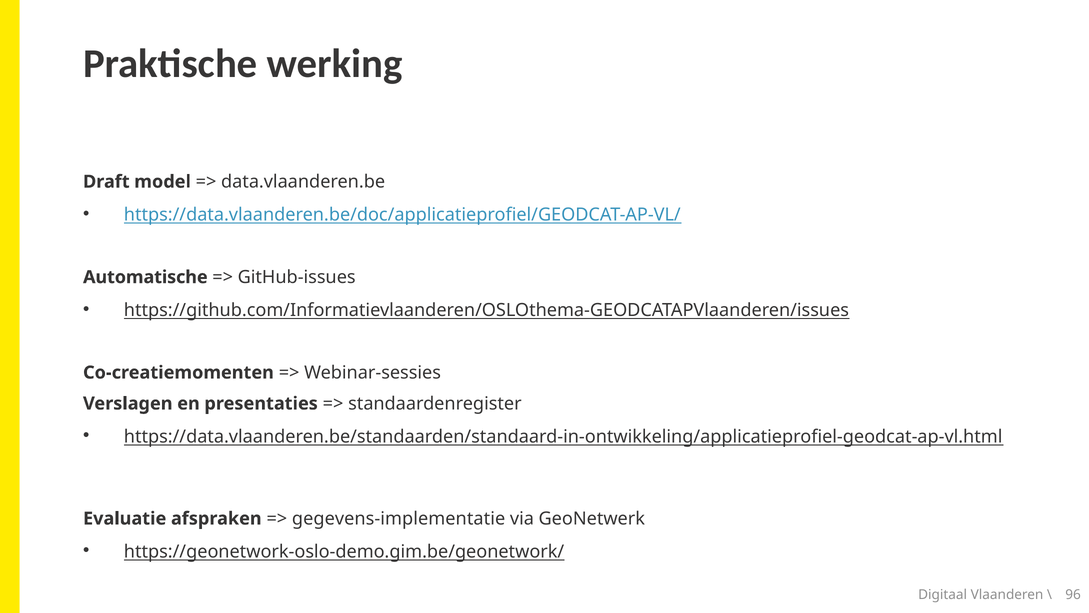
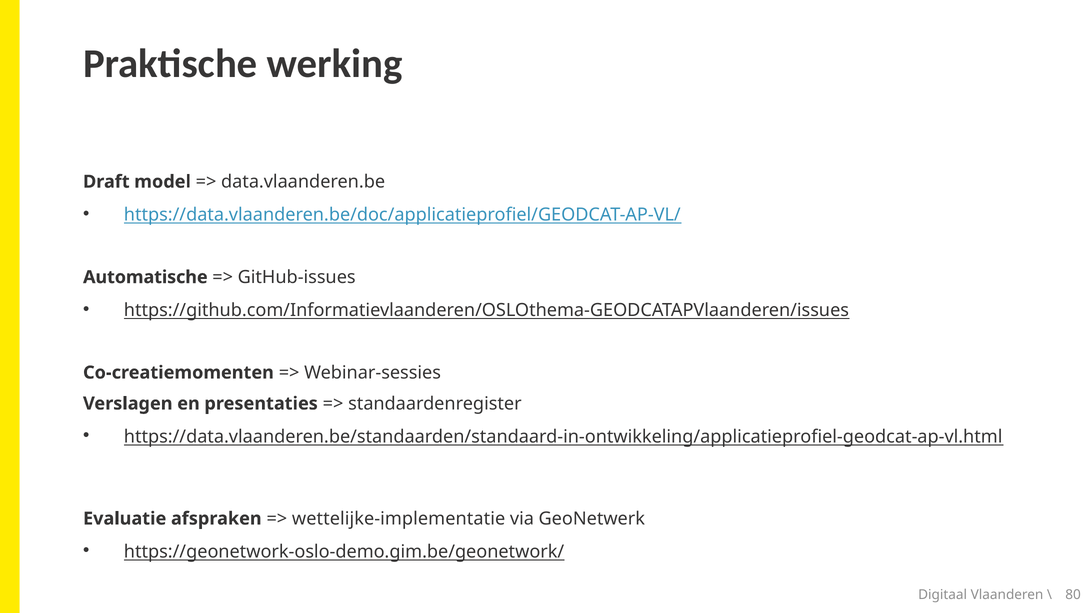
gegevens-implementatie: gegevens-implementatie -> wettelijke-implementatie (399, 518)
96: 96 -> 80 (1073, 595)
